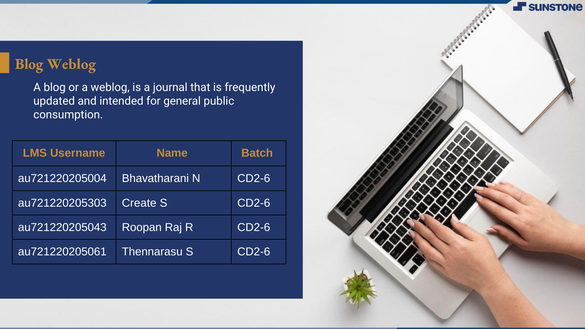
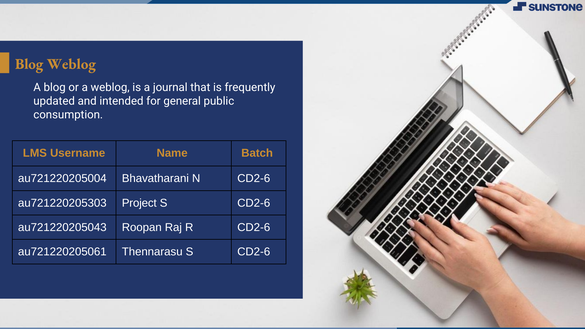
Create: Create -> Project (139, 203)
